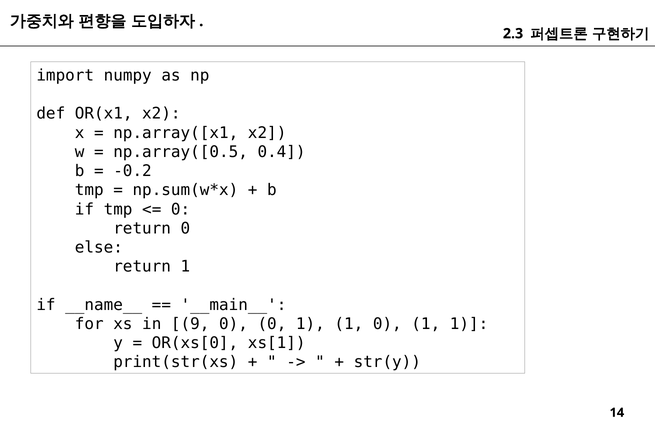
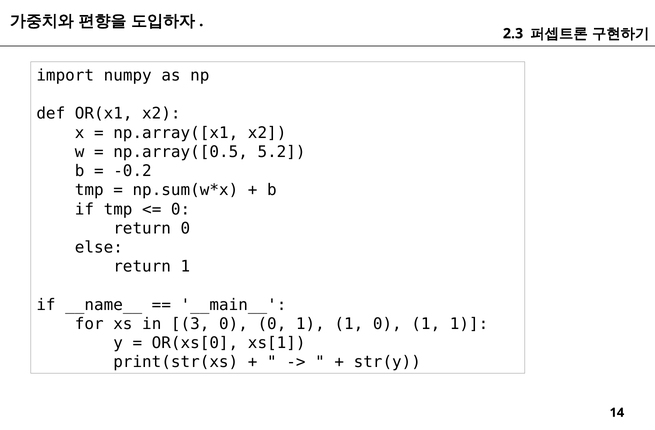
0.4: 0.4 -> 5.2 (282, 152)
9: 9 -> 3 (190, 324)
